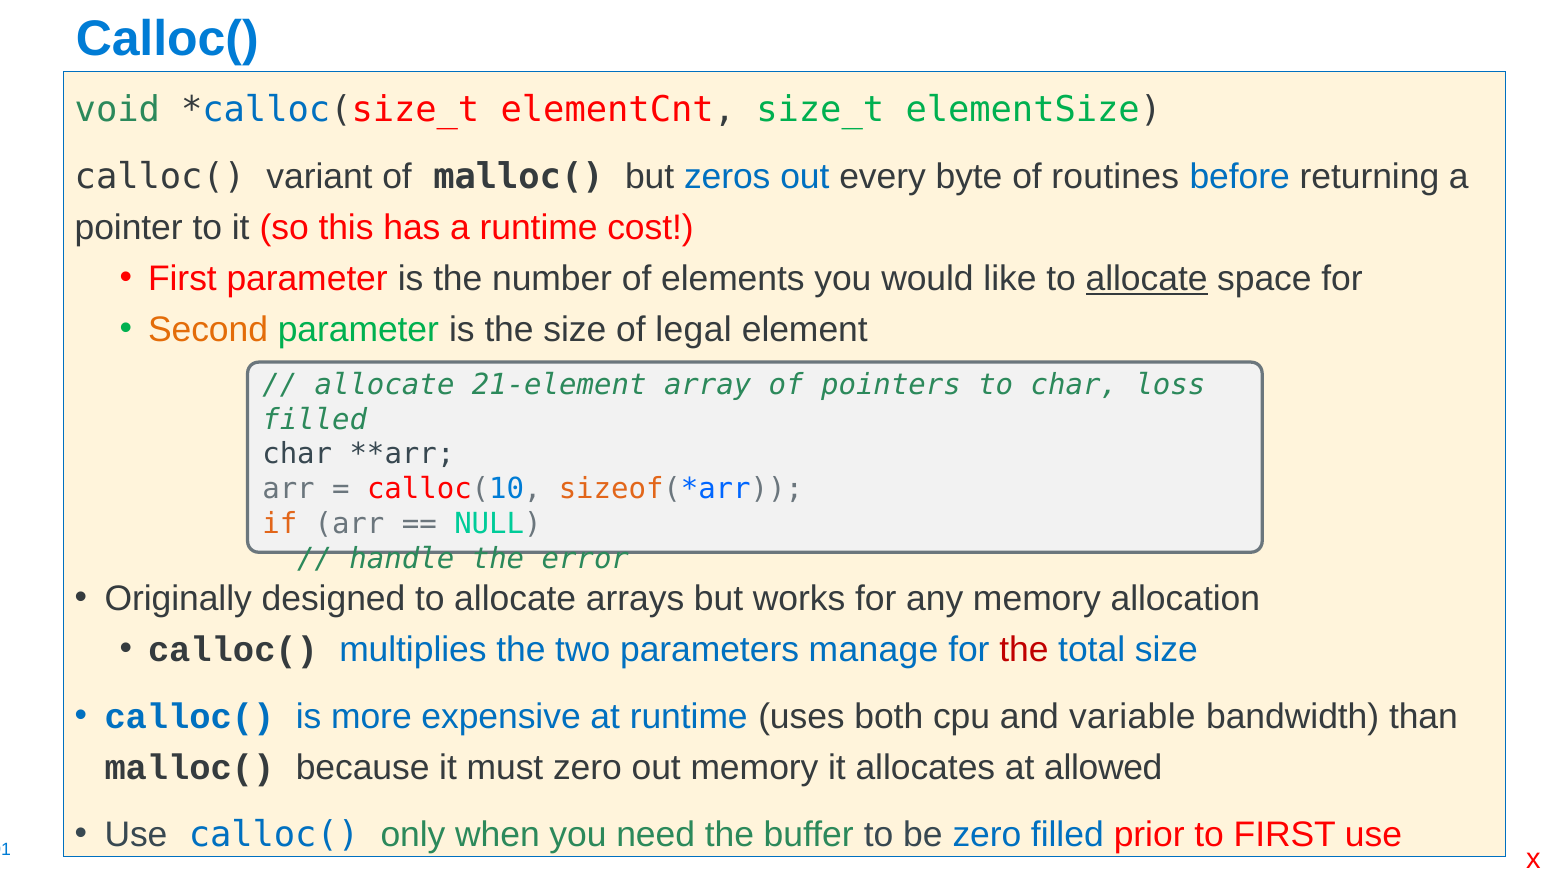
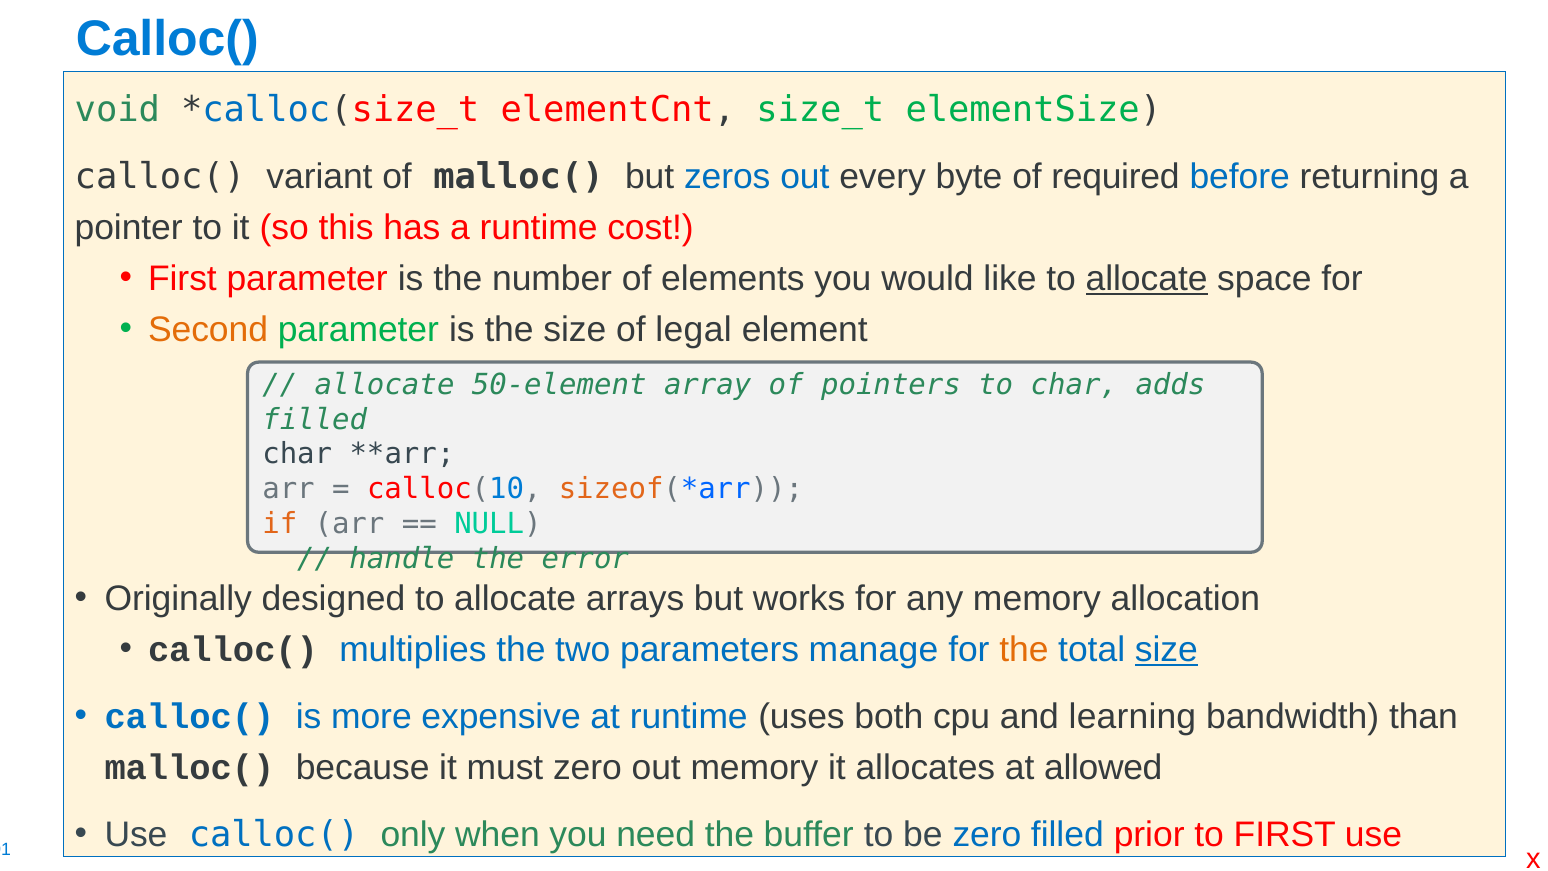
routines: routines -> required (1115, 177)
21-element: 21-element -> 50-element (559, 385)
loss: loss -> adds (1170, 385)
the colour: red -> orange (1024, 650)
size underline: none -> present (1166, 650)
variable: variable -> learning (1132, 717)
